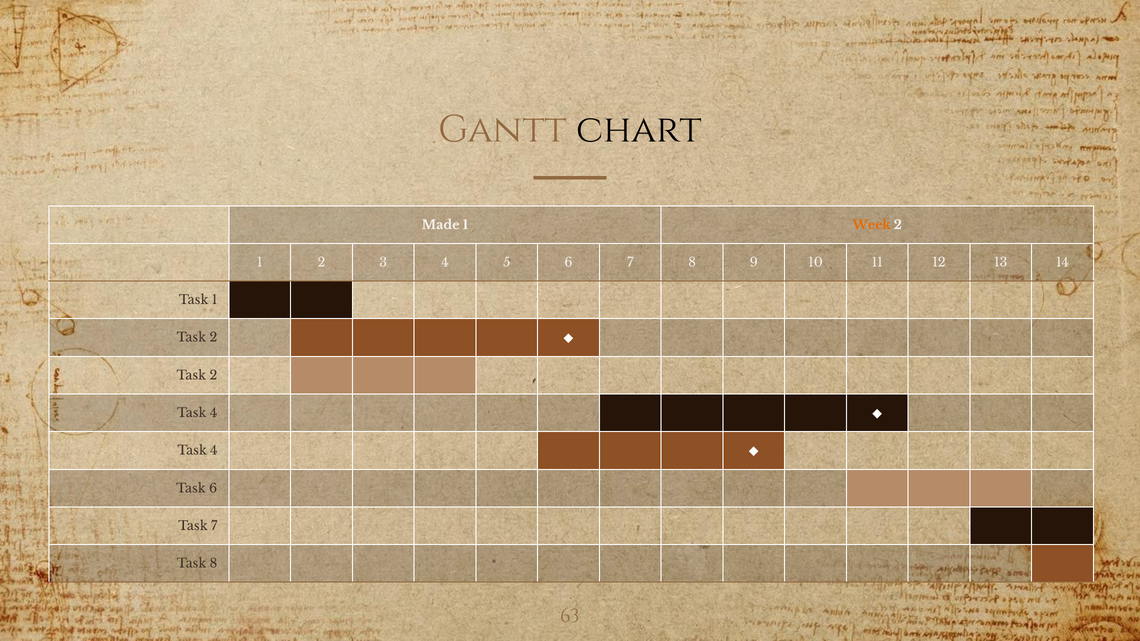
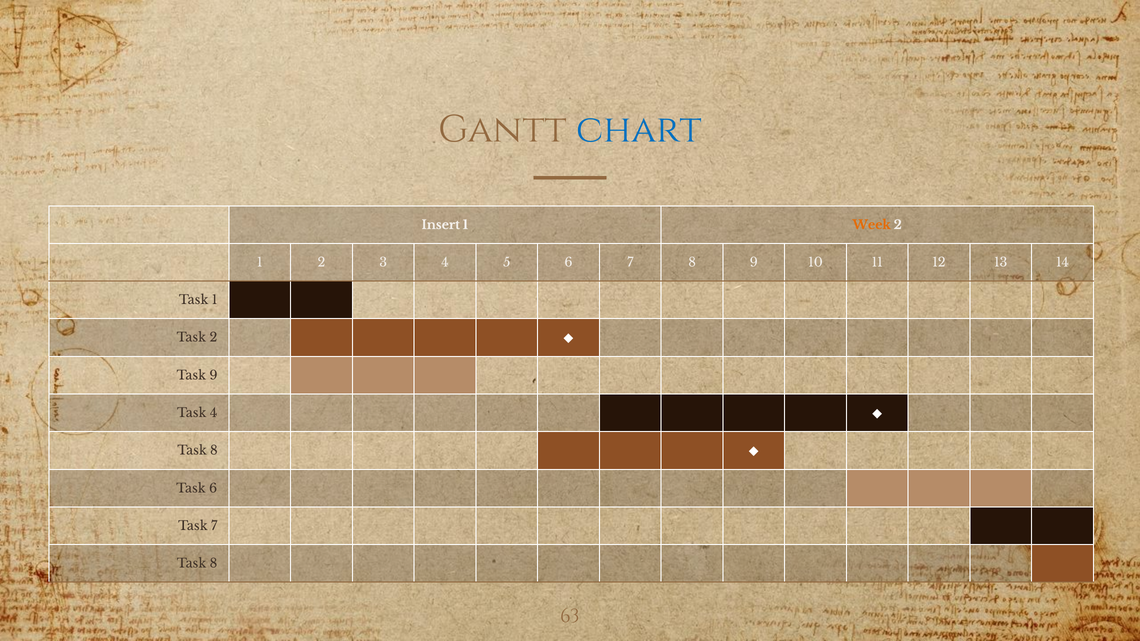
chart colour: black -> blue (639, 130)
Made: Made -> Insert (441, 225)
2: 2 -> 9 (213, 376)
4: 4 -> 8 (214, 451)
